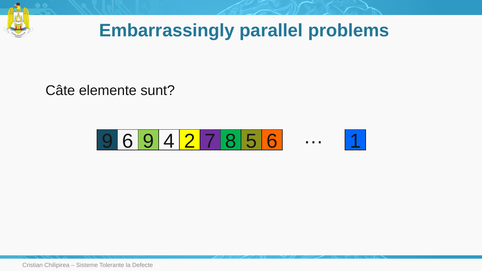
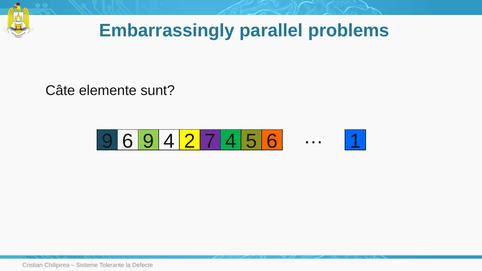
7 8: 8 -> 4 (231, 141)
